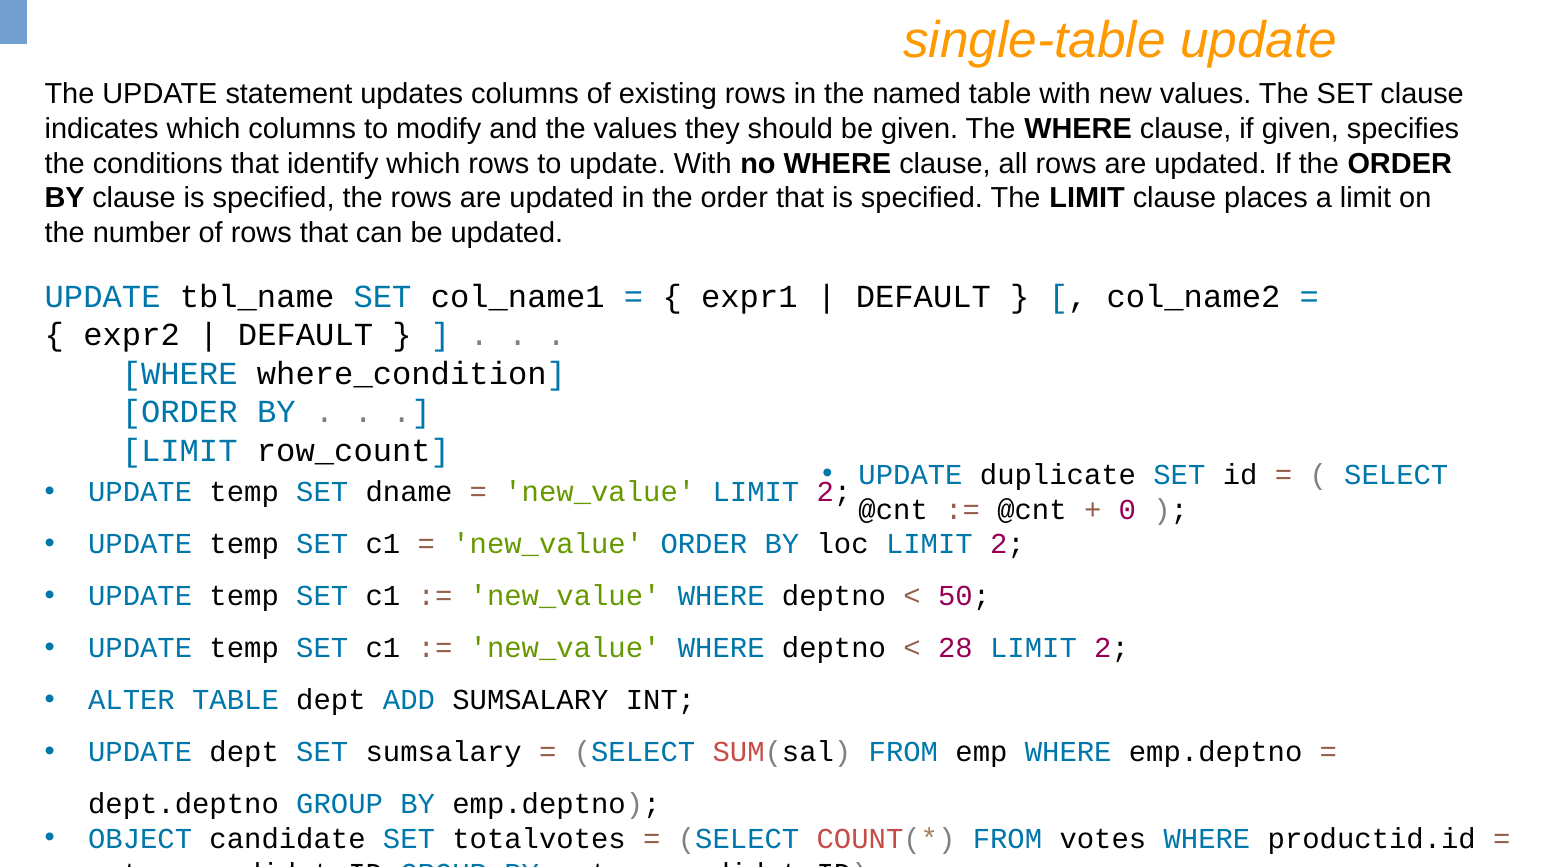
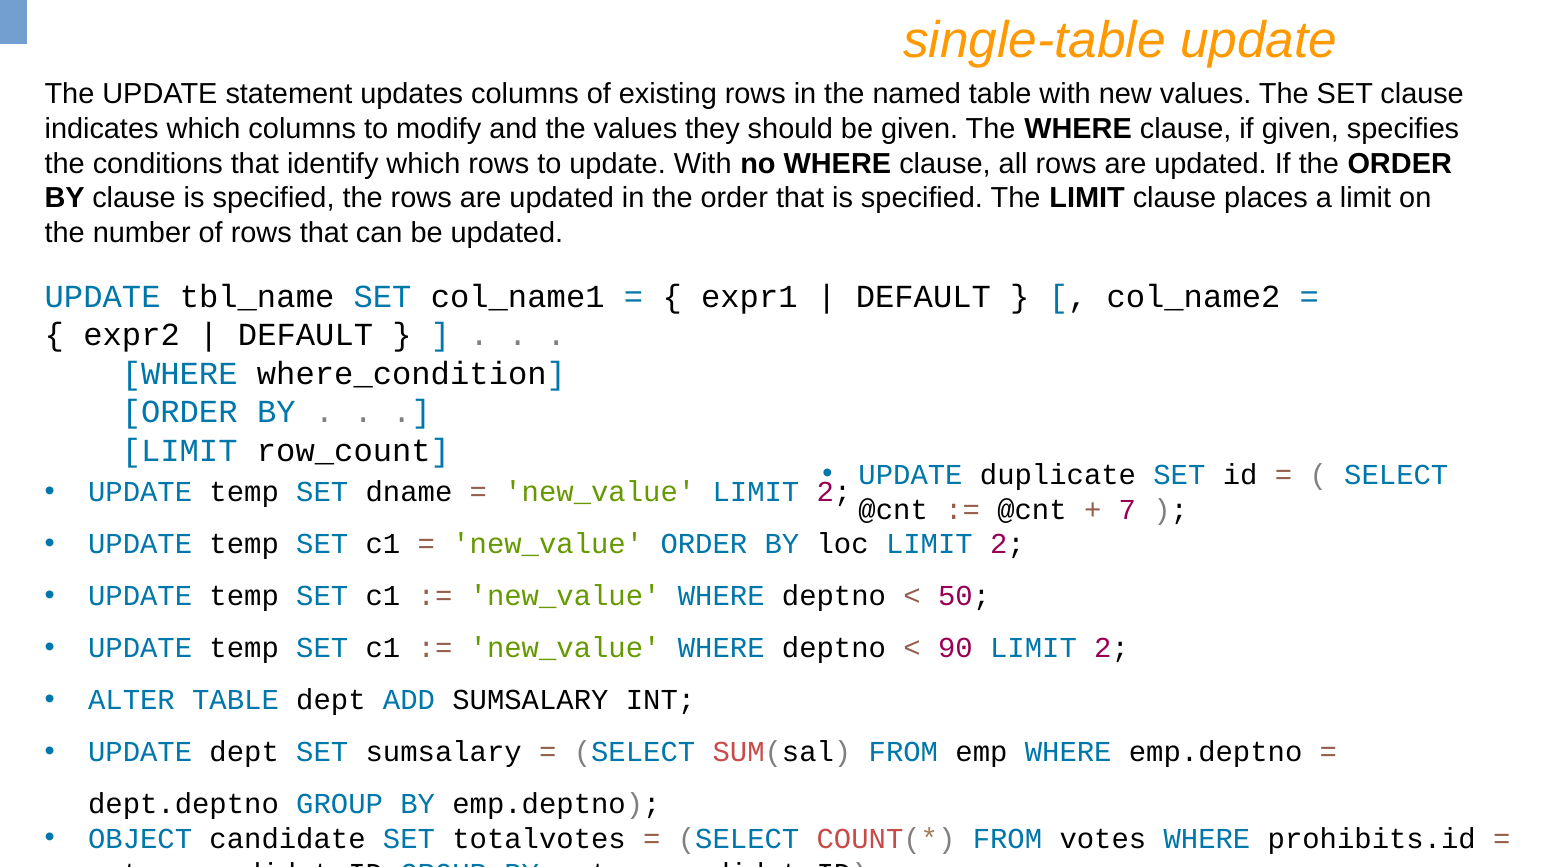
0: 0 -> 7 (1127, 510)
28: 28 -> 90 (955, 649)
productid.id: productid.id -> prohibits.id (1372, 839)
